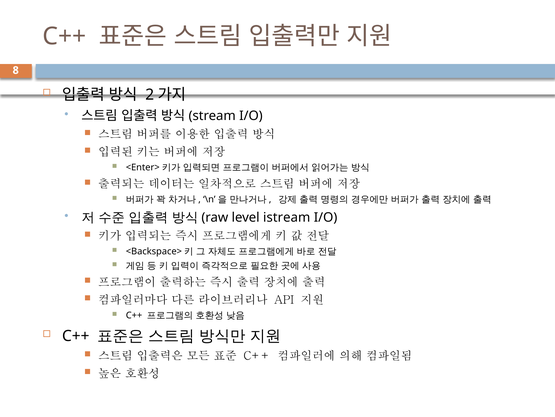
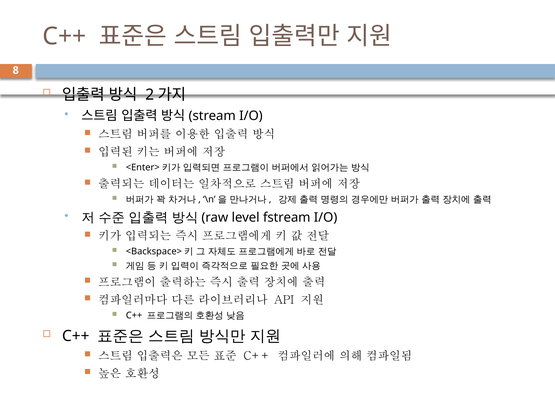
istream: istream -> fstream (287, 217)
